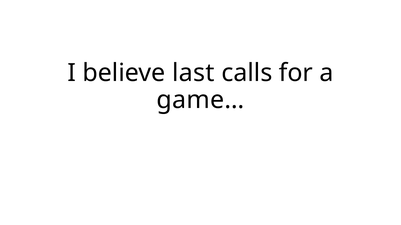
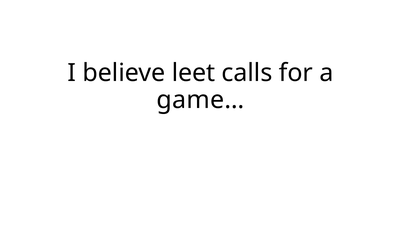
last: last -> leet (193, 73)
